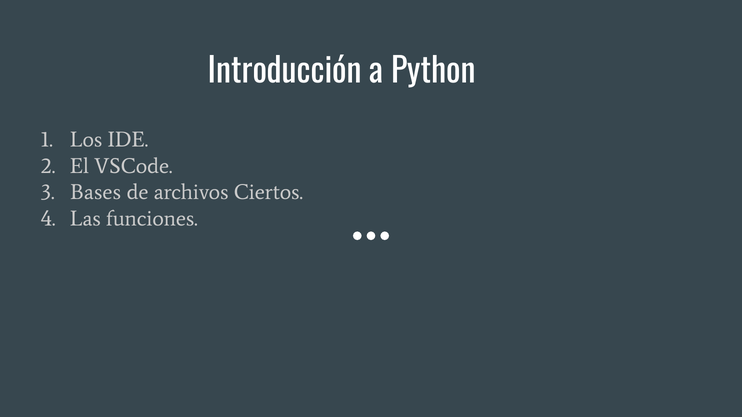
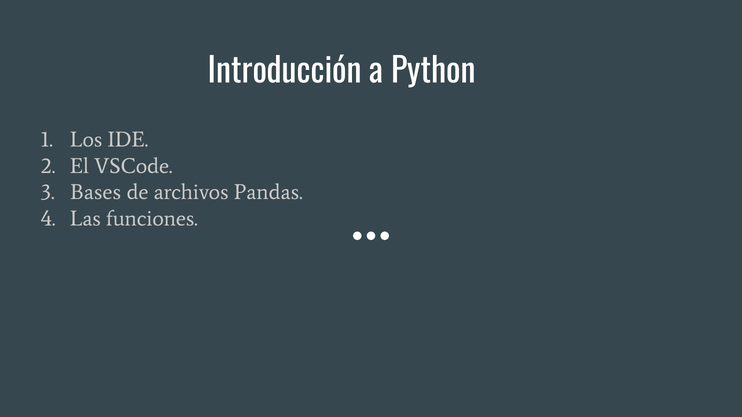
Ciertos: Ciertos -> Pandas (268, 192)
